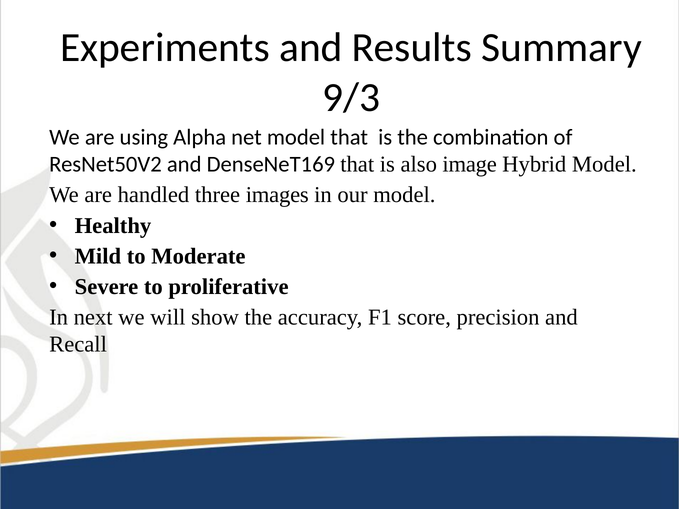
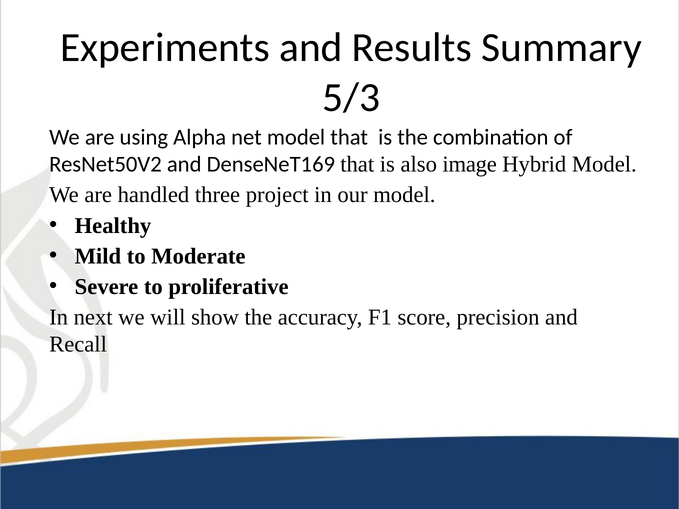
9/3: 9/3 -> 5/3 (351, 97)
images: images -> project (277, 195)
